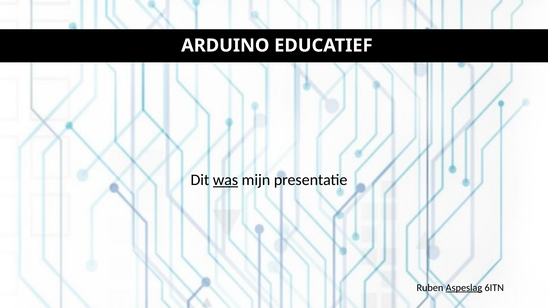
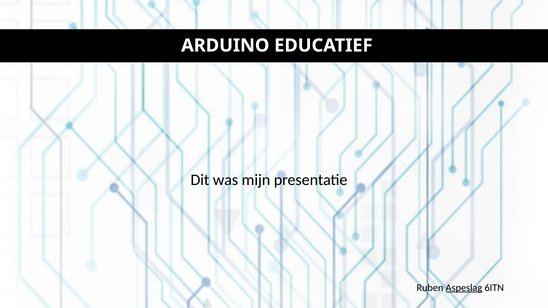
was underline: present -> none (226, 180)
